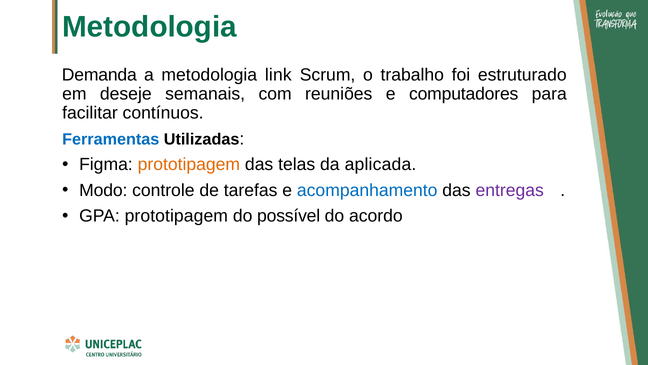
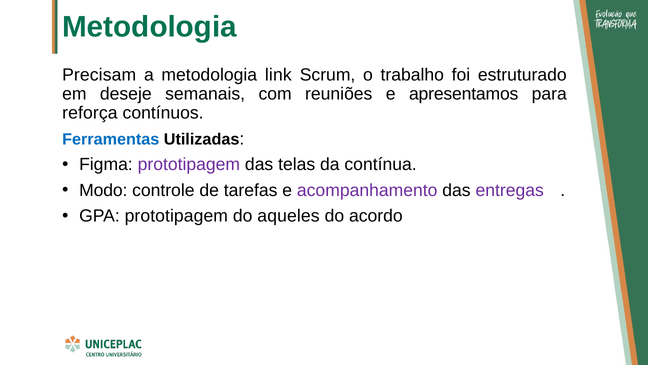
Demanda: Demanda -> Precisam (99, 75)
computadores: computadores -> apresentamos (464, 94)
facilitar: facilitar -> reforça (90, 113)
prototipagem colour: orange -> purple (189, 164)
aplicada: aplicada -> contínua (381, 164)
acompanhamento colour: blue -> purple (367, 190)
possível: possível -> aqueles (288, 216)
